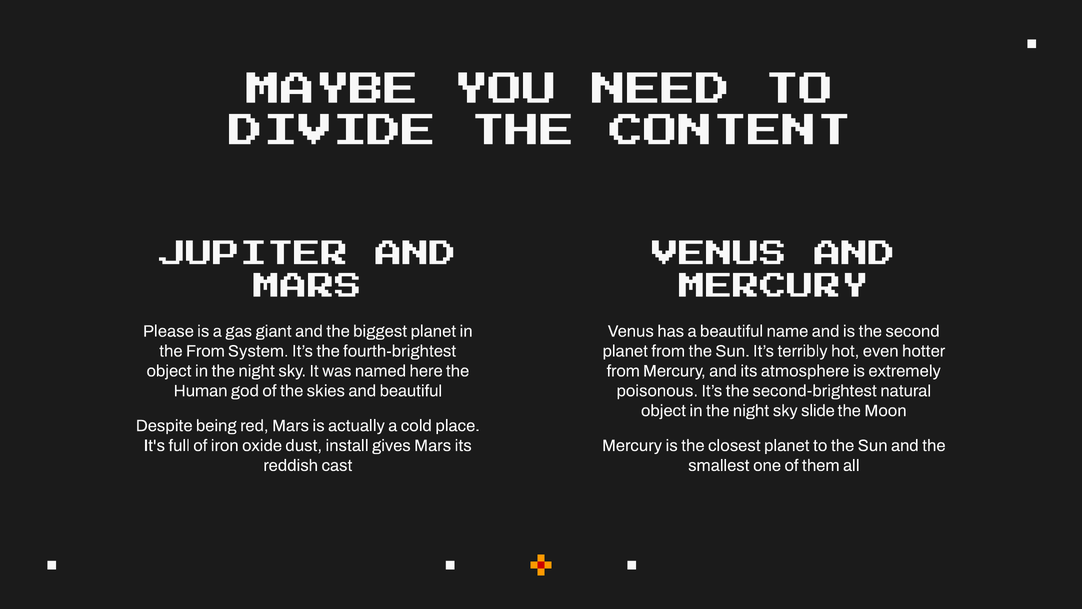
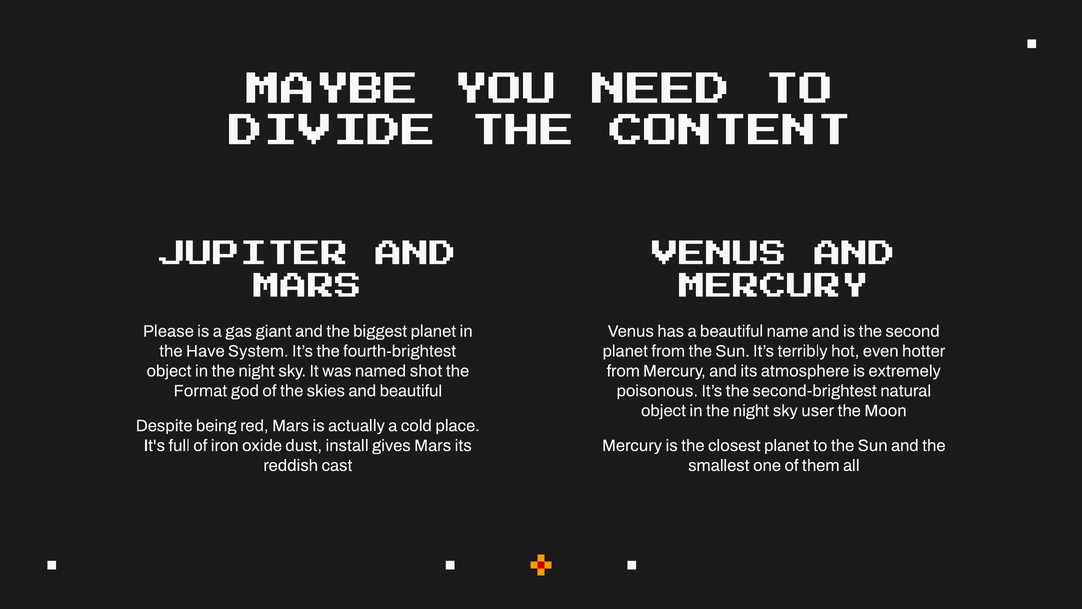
the From: From -> Have (205, 351)
here: here -> shot (426, 371)
Human: Human -> Format (200, 391)
slide: slide -> user (818, 410)
